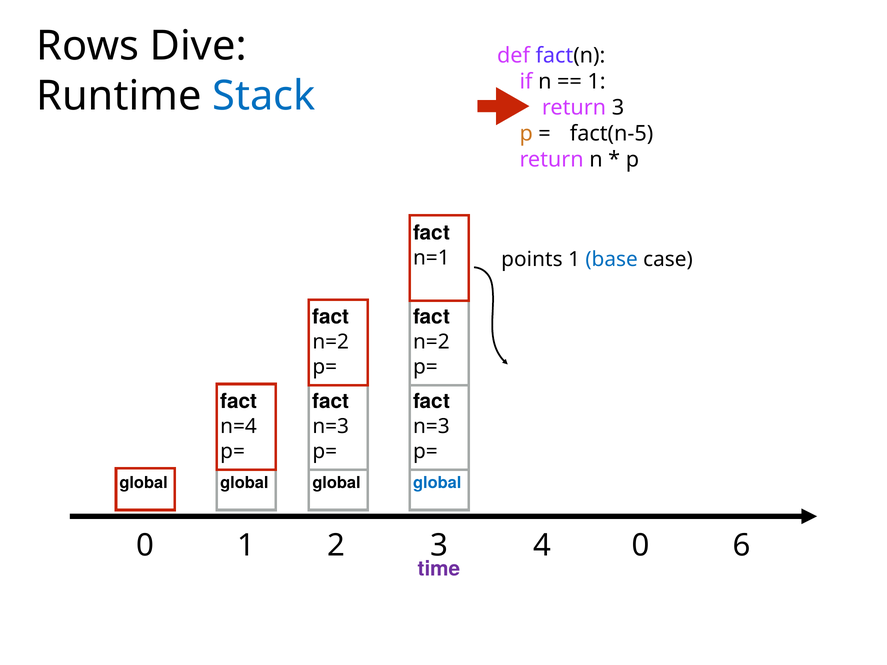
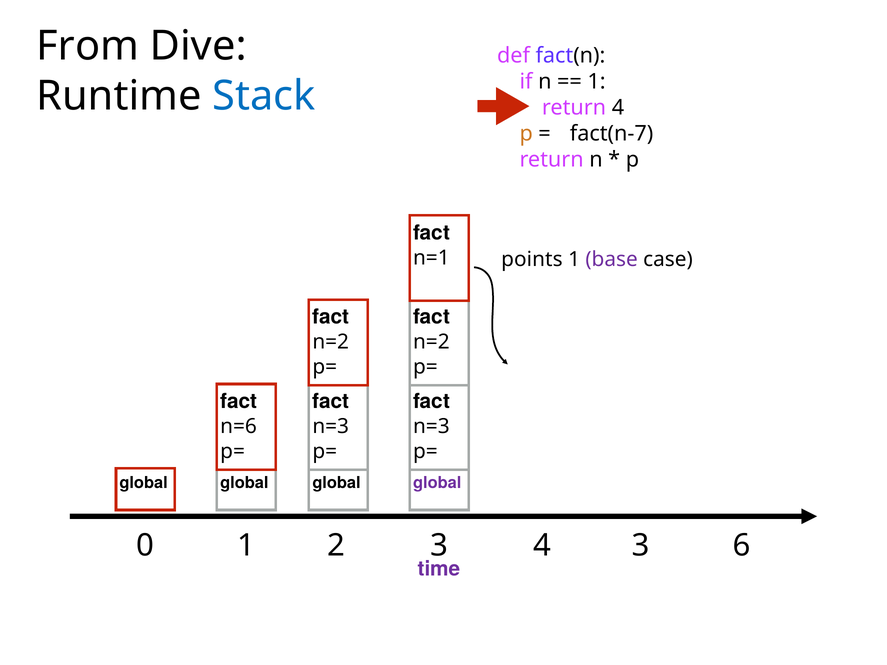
Rows: Rows -> From (88, 46)
return 3: 3 -> 4 (618, 108)
fact(n-5: fact(n-5 -> fact(n-7 (612, 134)
base colour: blue -> purple (612, 260)
n=4: n=4 -> n=6 (239, 426)
global colour: blue -> purple (437, 483)
4 0: 0 -> 3 (641, 546)
